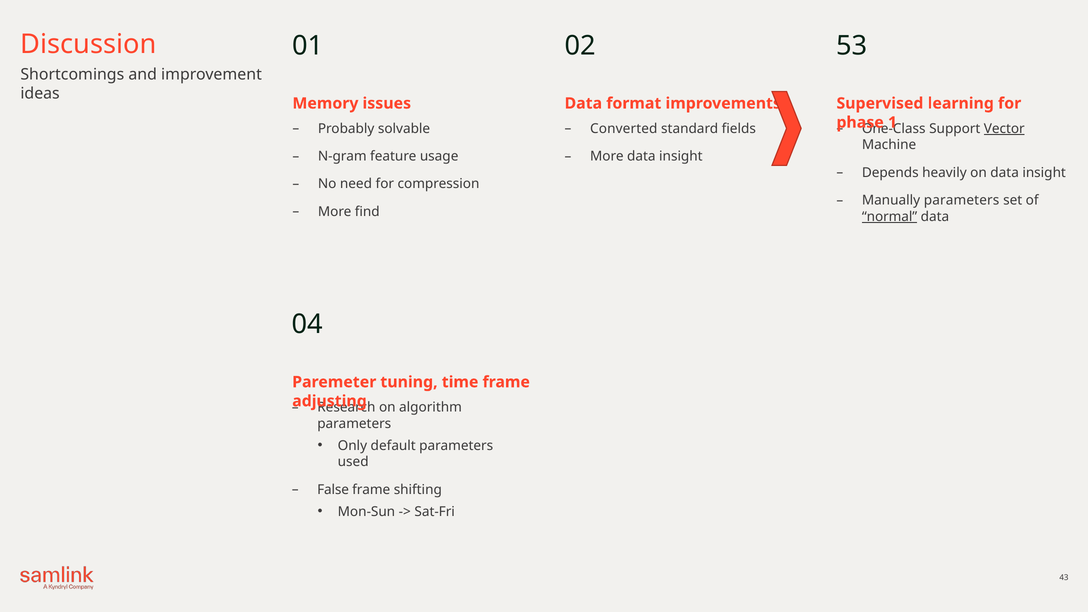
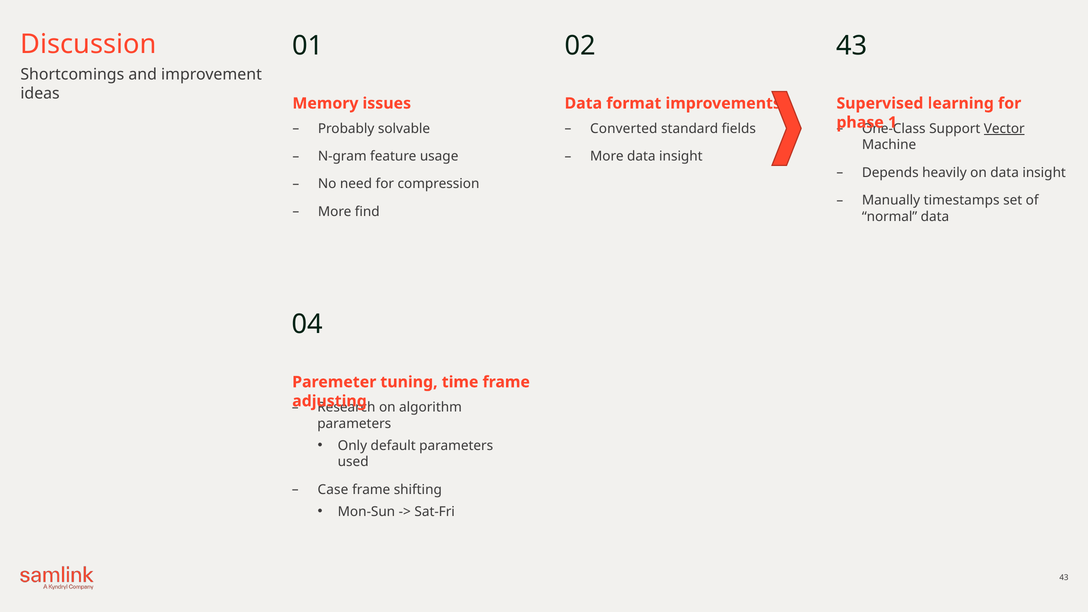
02 53: 53 -> 43 (852, 46)
Manually parameters: parameters -> timestamps (962, 200)
normal underline: present -> none (890, 217)
False: False -> Case (333, 490)
